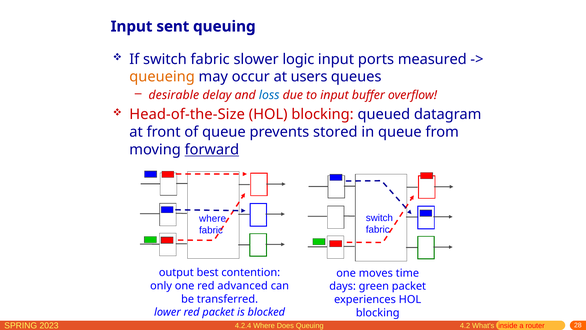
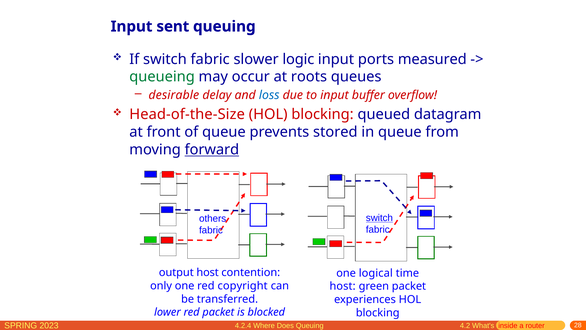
queueing colour: orange -> green (162, 77)
users: users -> roots (309, 77)
switch underline: none -> present (379, 218)
where: where -> others (213, 218)
output best: best -> host (208, 272)
moves: moves -> logical (376, 273)
advanced: advanced -> copyright (243, 286)
days: days -> host (343, 286)
